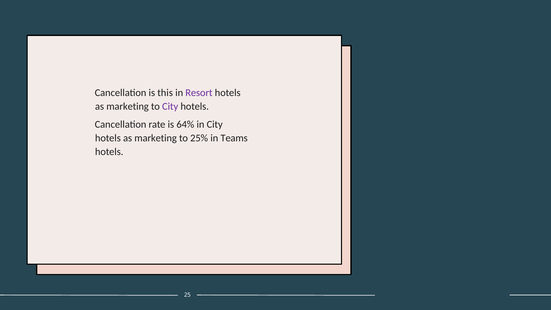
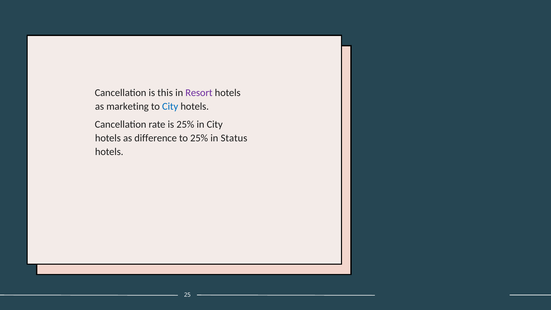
City colour: purple -> blue (170, 106)
is 64%: 64% -> 25% (185, 124)
marketing: marketing -> difference (156, 138)
Teams: Teams -> Status (234, 138)
